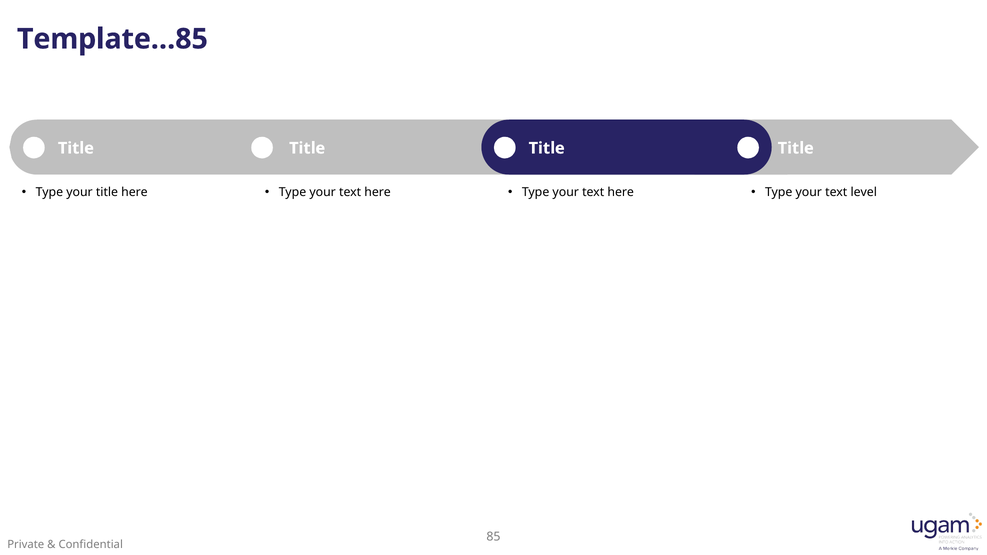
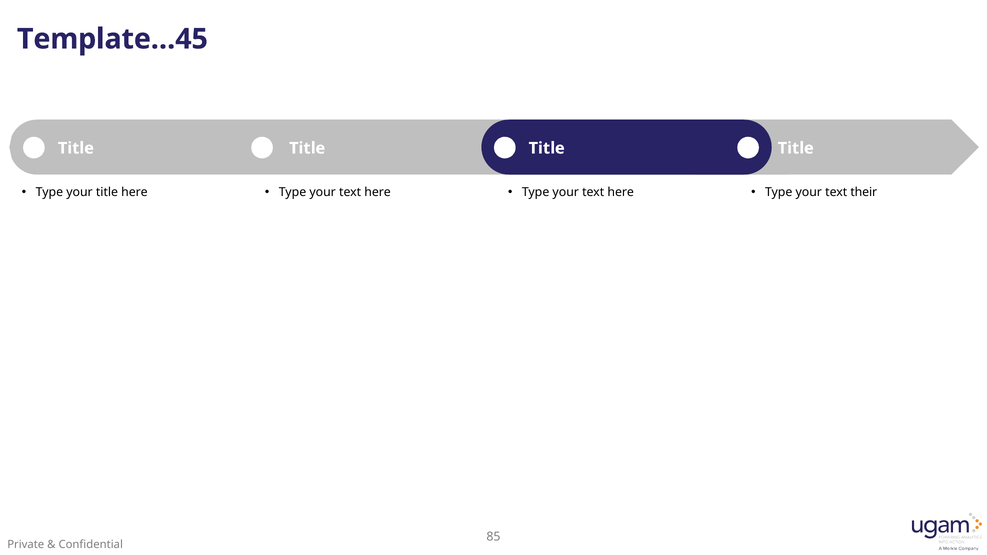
Template…85: Template…85 -> Template…45 (112, 39)
level: level -> their (864, 192)
